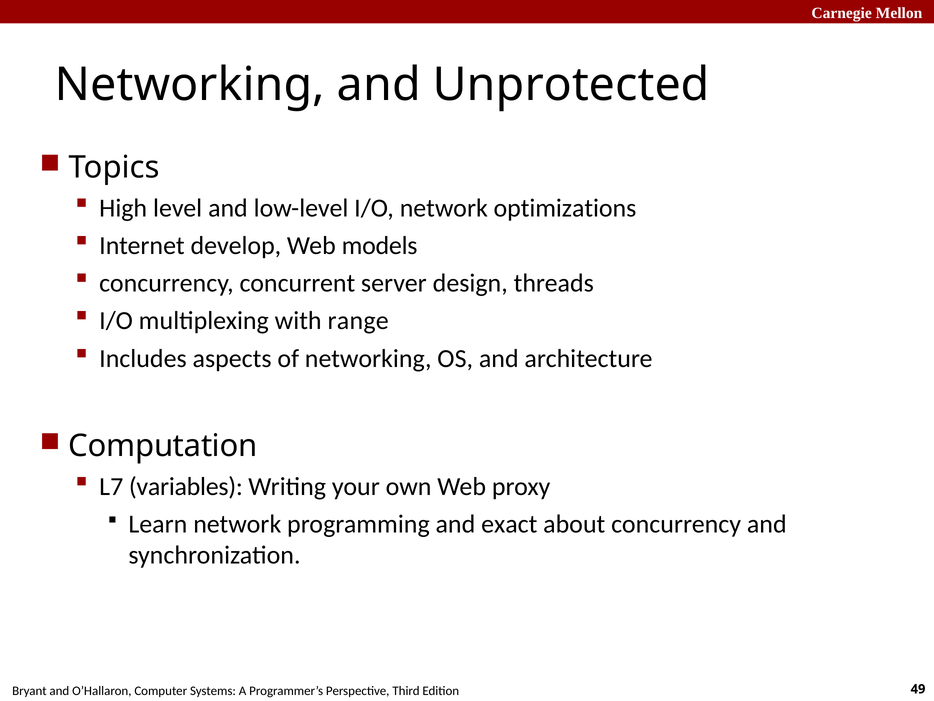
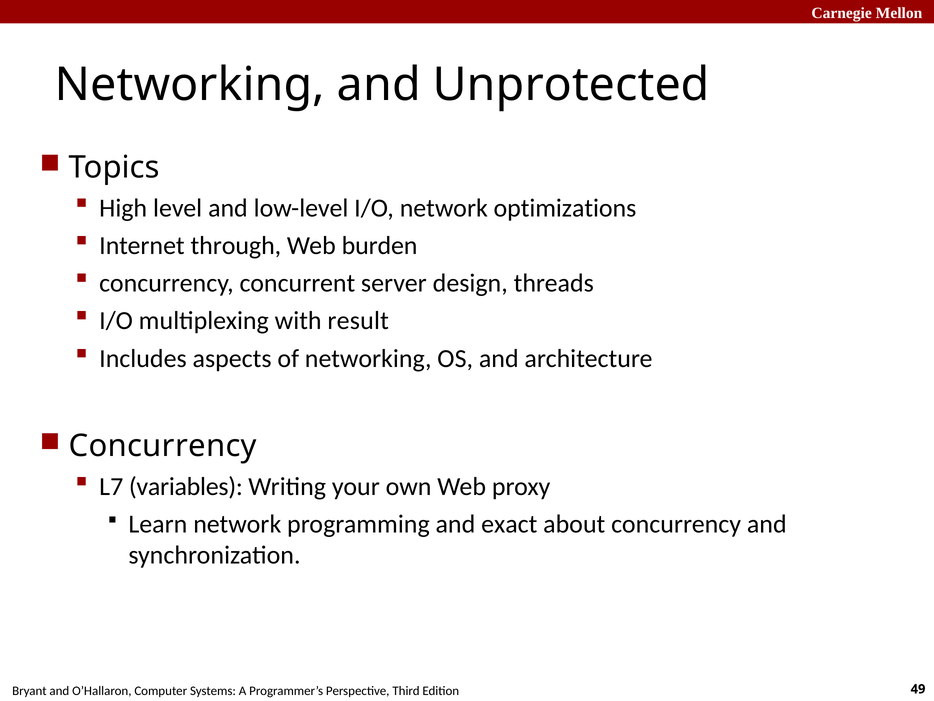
develop: develop -> through (236, 245)
models: models -> burden (380, 245)
range: range -> result (358, 321)
Computation: Computation -> Concurrency (163, 446)
